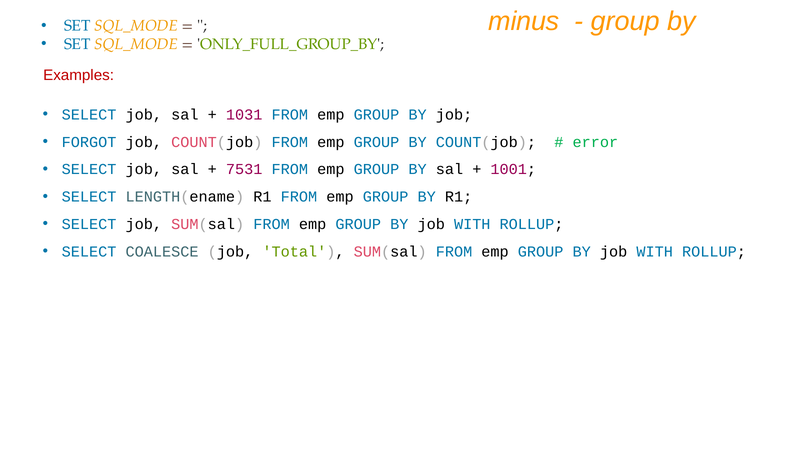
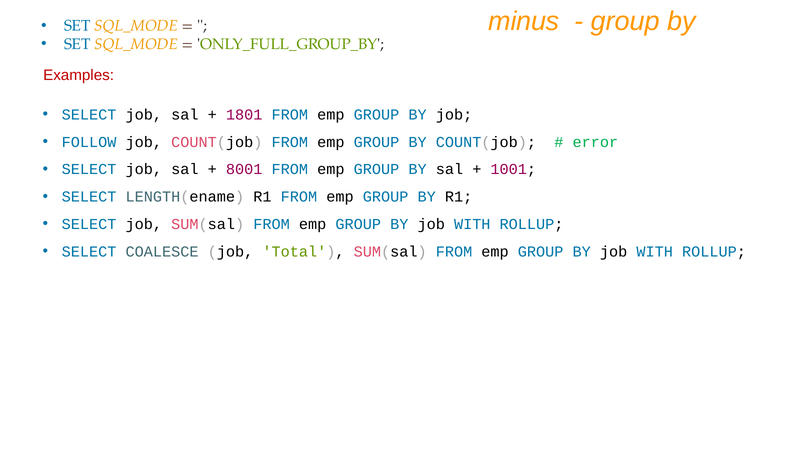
1031: 1031 -> 1801 (244, 115)
FORGOT: FORGOT -> FOLLOW (89, 142)
7531: 7531 -> 8001 (244, 170)
